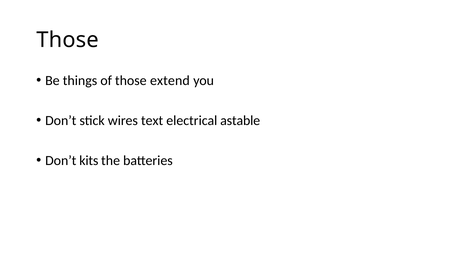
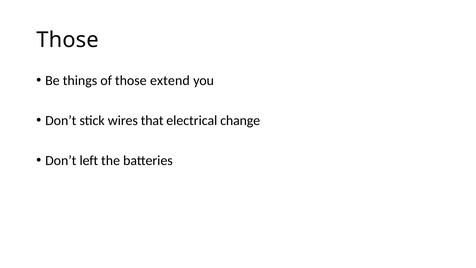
text: text -> that (152, 120)
astable: astable -> change (240, 120)
kits: kits -> left (89, 160)
